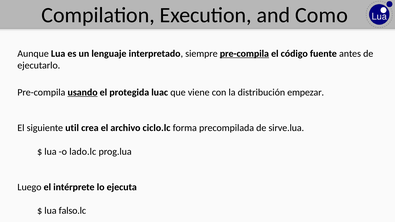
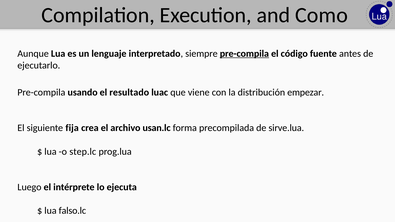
usando underline: present -> none (83, 92)
protegida: protegida -> resultado (129, 92)
util: util -> fija (72, 128)
ciclo.lc: ciclo.lc -> usan.lc (157, 128)
lado.lc: lado.lc -> step.lc (83, 152)
